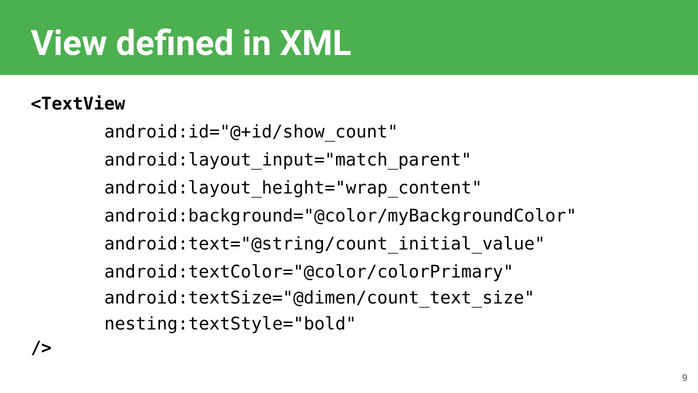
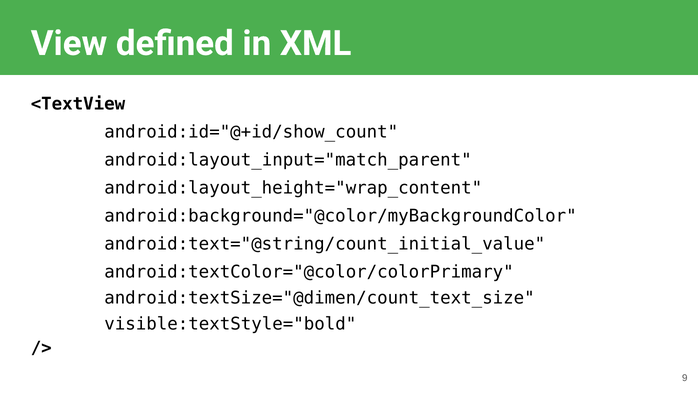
nesting:textStyle="bold: nesting:textStyle="bold -> visible:textStyle="bold (230, 324)
